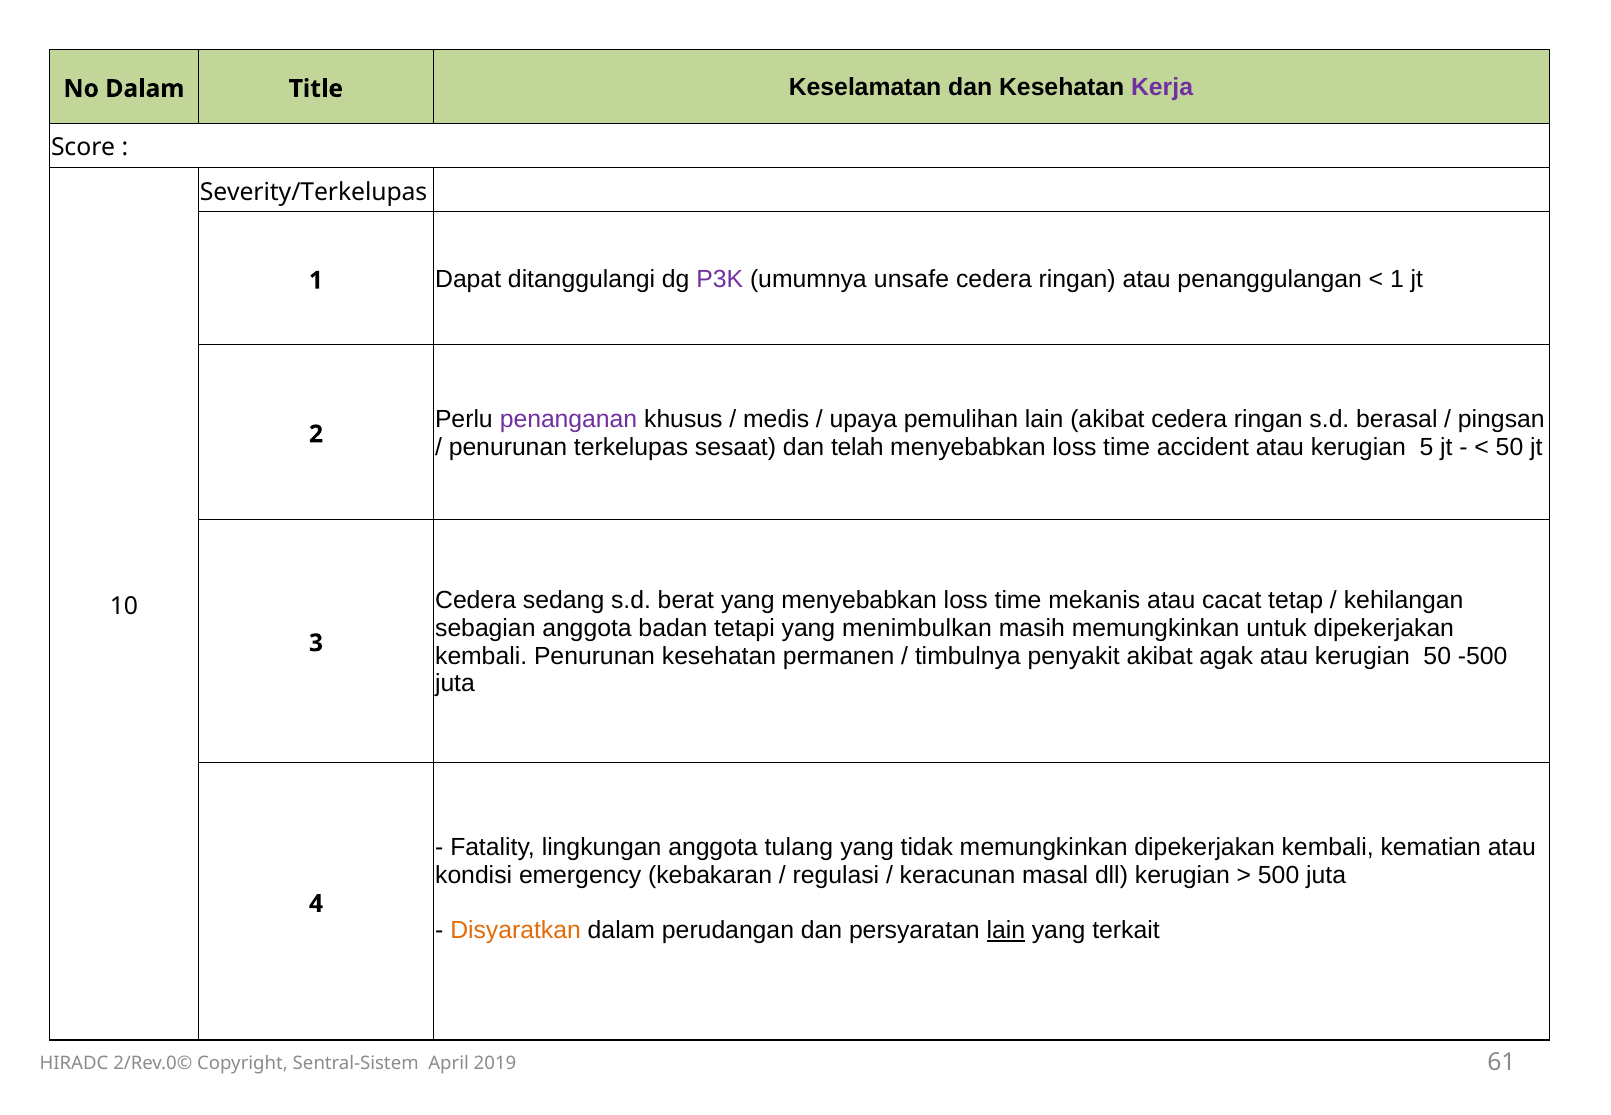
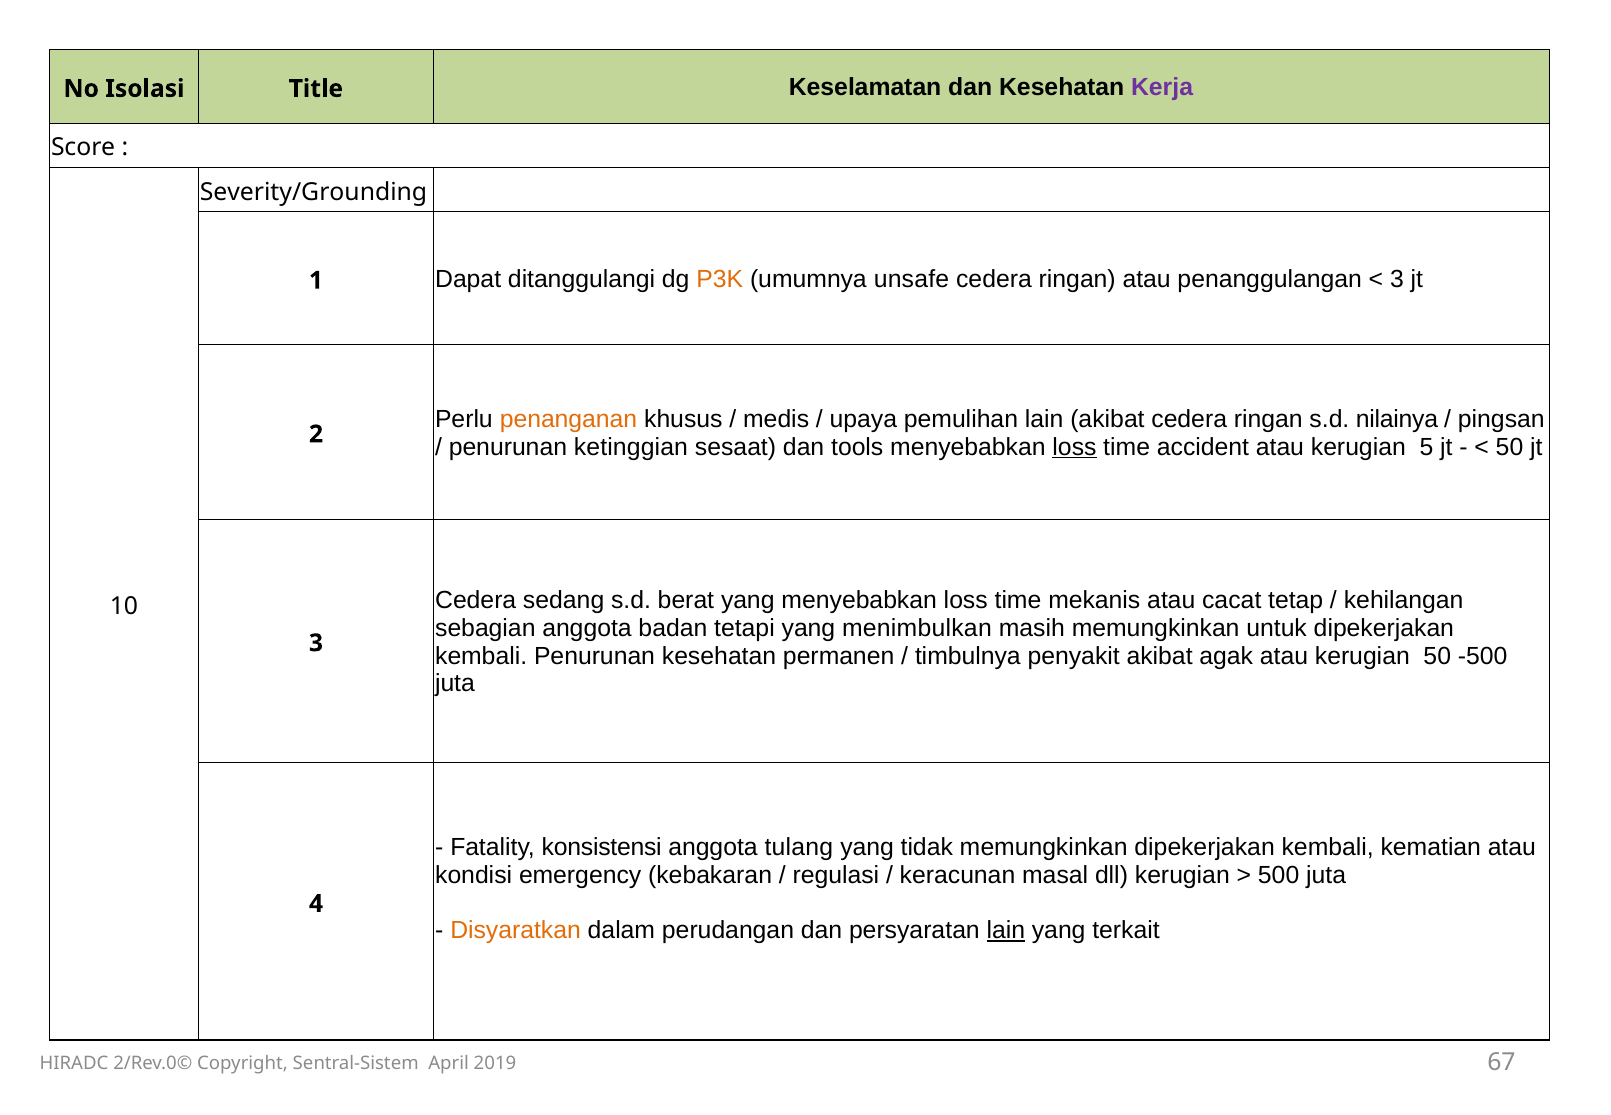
No Dalam: Dalam -> Isolasi (145, 89)
Severity/Terkelupas: Severity/Terkelupas -> Severity/Grounding (313, 192)
P3K colour: purple -> orange (720, 280)
1: 1 -> 3 (1397, 280)
penanganan colour: purple -> orange (569, 419)
berasal: berasal -> nilainya (1397, 419)
terkelupas: terkelupas -> ketinggian (631, 447)
telah: telah -> tools (857, 447)
loss underline: none -> present (1075, 447)
lingkungan: lingkungan -> konsistensi (602, 847)
61: 61 -> 67 (1501, 1063)
